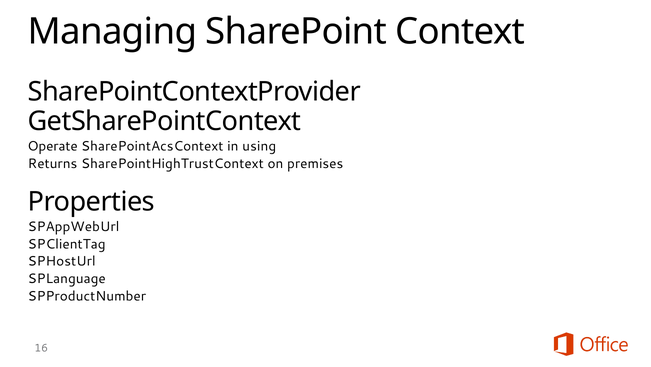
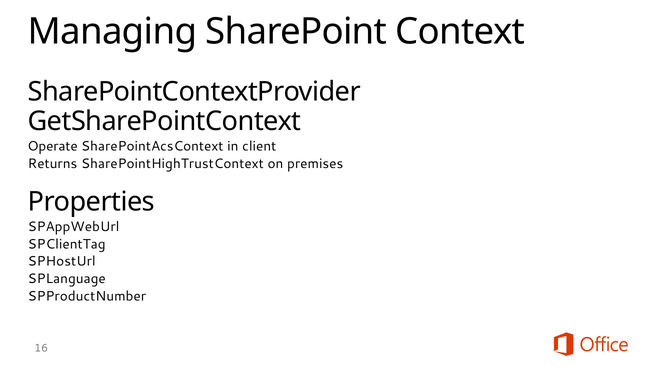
using: using -> client (259, 146)
